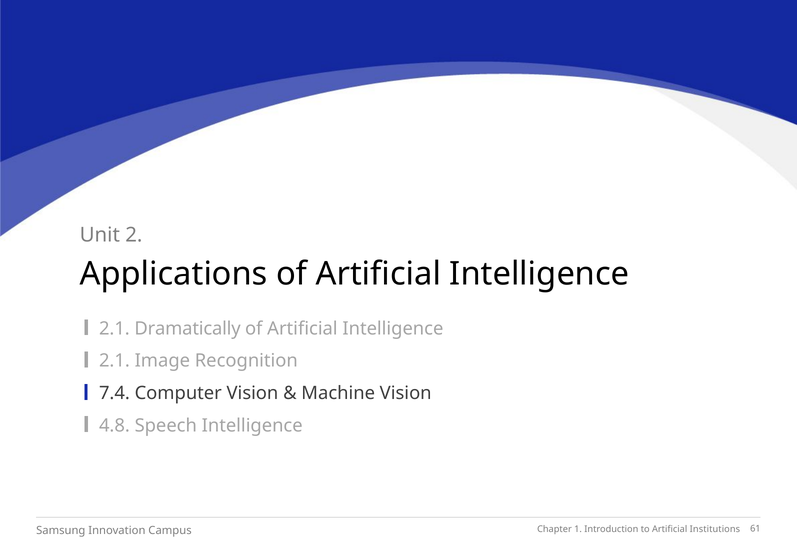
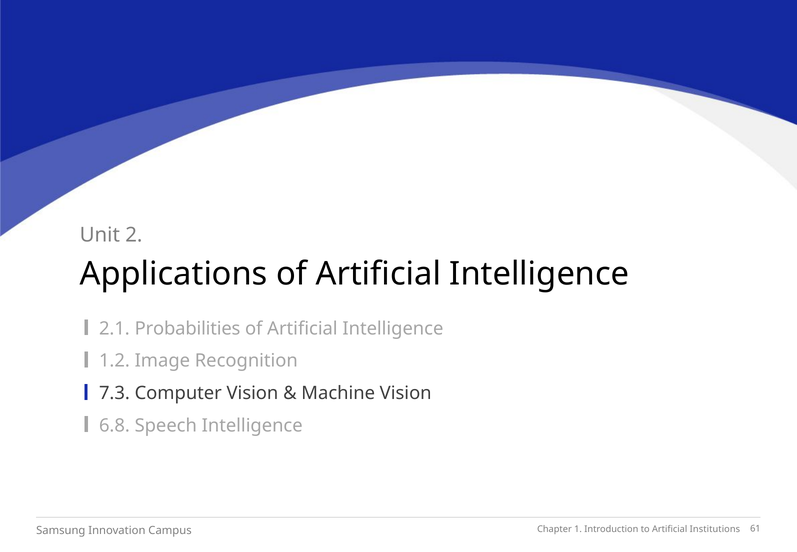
Dramatically: Dramatically -> Probabilities (188, 329)
2.1: 2.1 -> 1.2 (114, 361)
7.4: 7.4 -> 7.3 (114, 393)
4.8: 4.8 -> 6.8 (114, 425)
